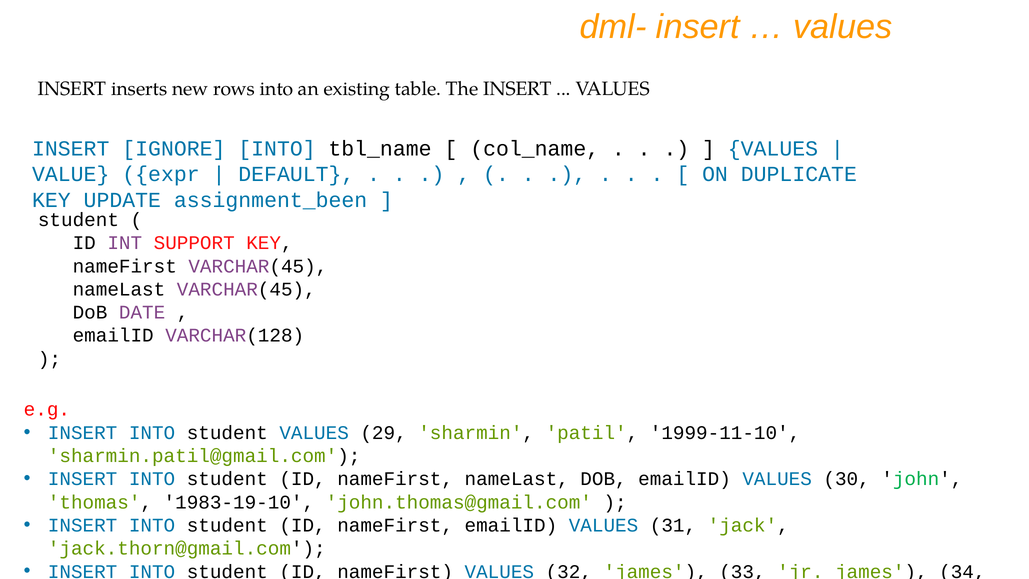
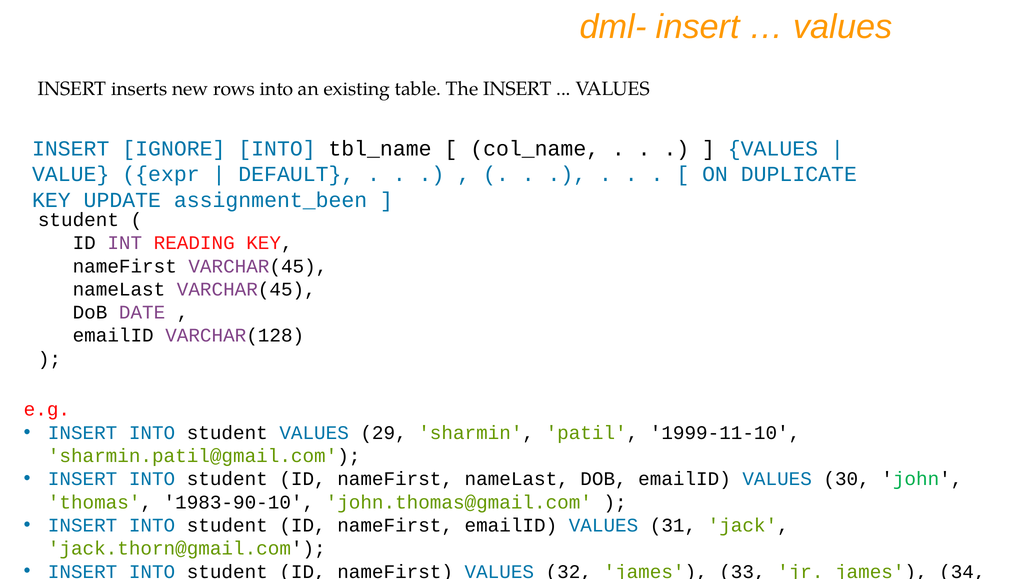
SUPPORT: SUPPORT -> READING (194, 243)
1983-19-10: 1983-19-10 -> 1983-90-10 (239, 502)
